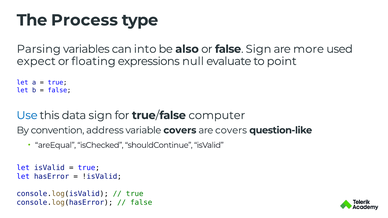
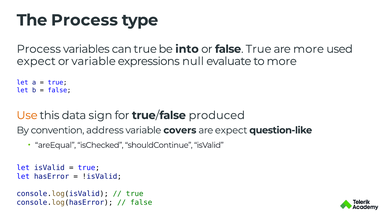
Parsing: Parsing -> Process (39, 49)
can into: into -> true (145, 49)
also: also -> into (187, 49)
false Sign: Sign -> True (259, 49)
or floating: floating -> variable (94, 61)
to point: point -> more (282, 61)
Use colour: blue -> orange (27, 115)
computer: computer -> produced (217, 115)
are covers: covers -> expect (231, 130)
